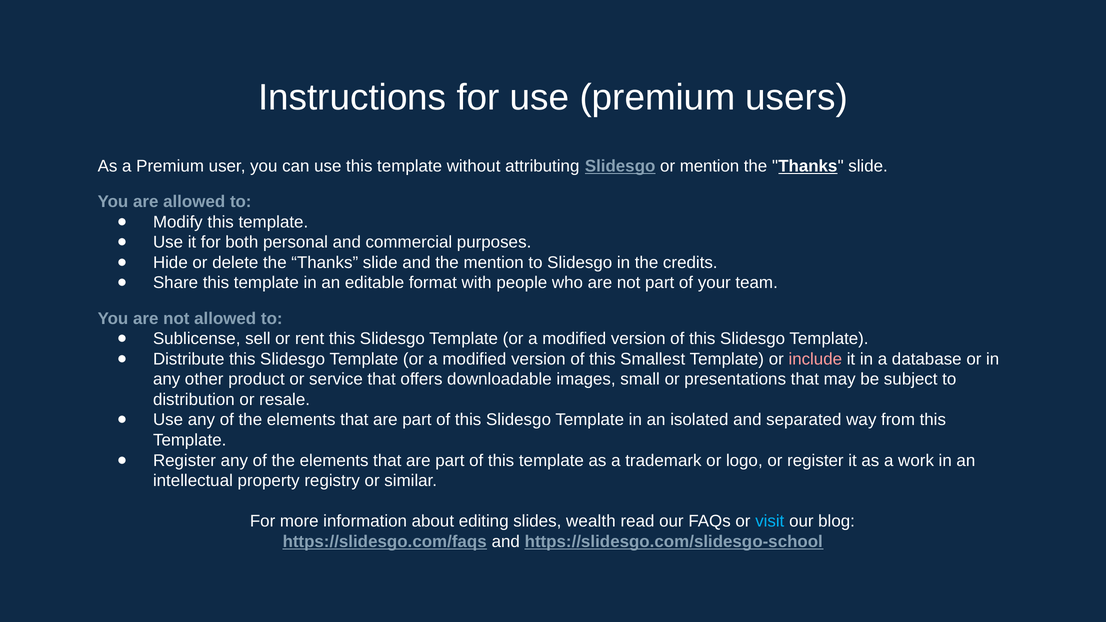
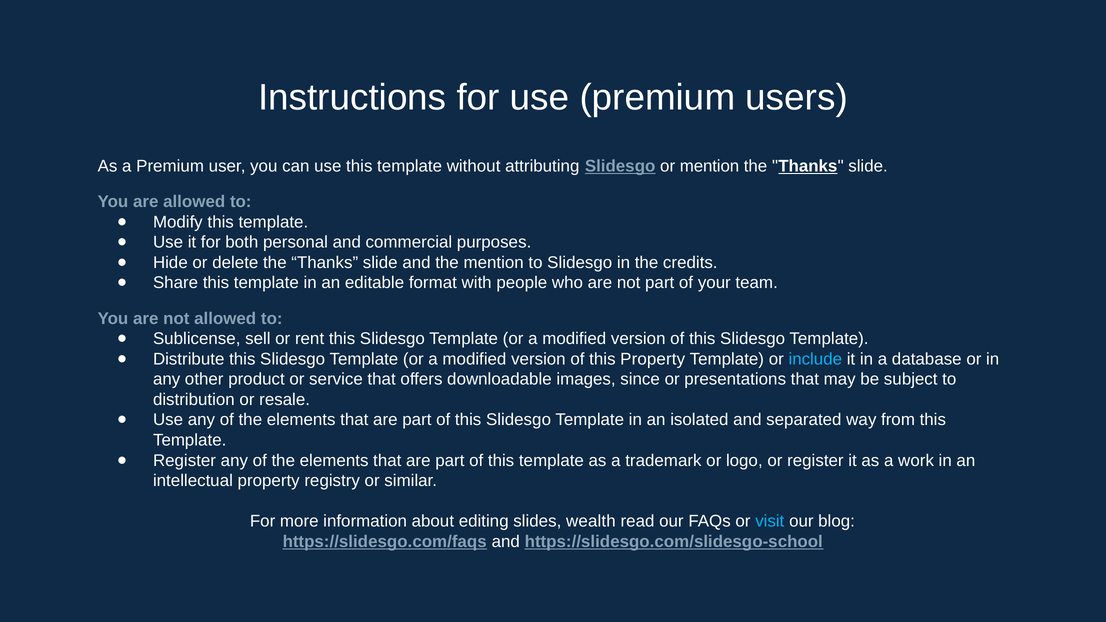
this Smallest: Smallest -> Property (653, 359)
include colour: pink -> light blue (815, 359)
small: small -> since (640, 379)
